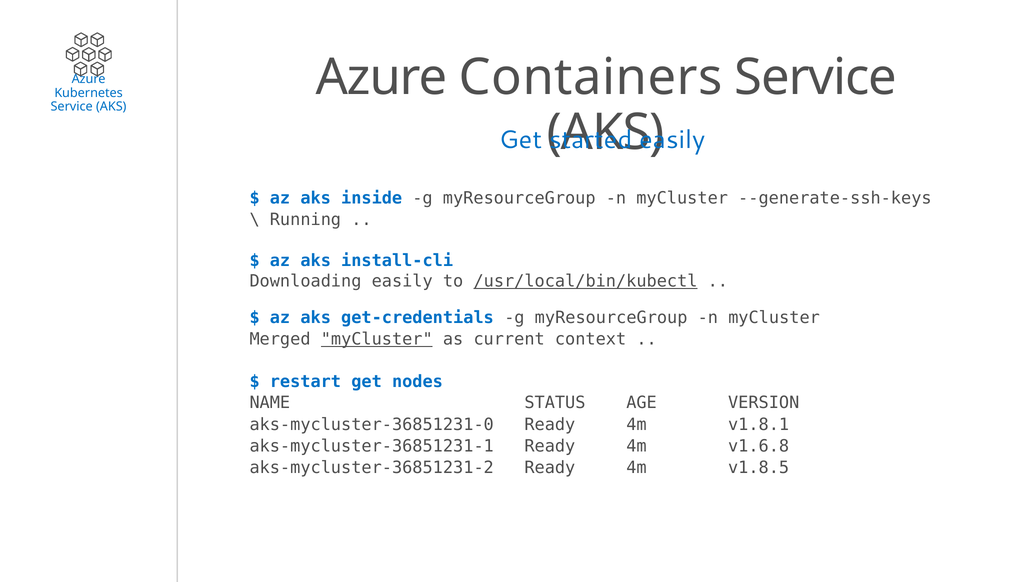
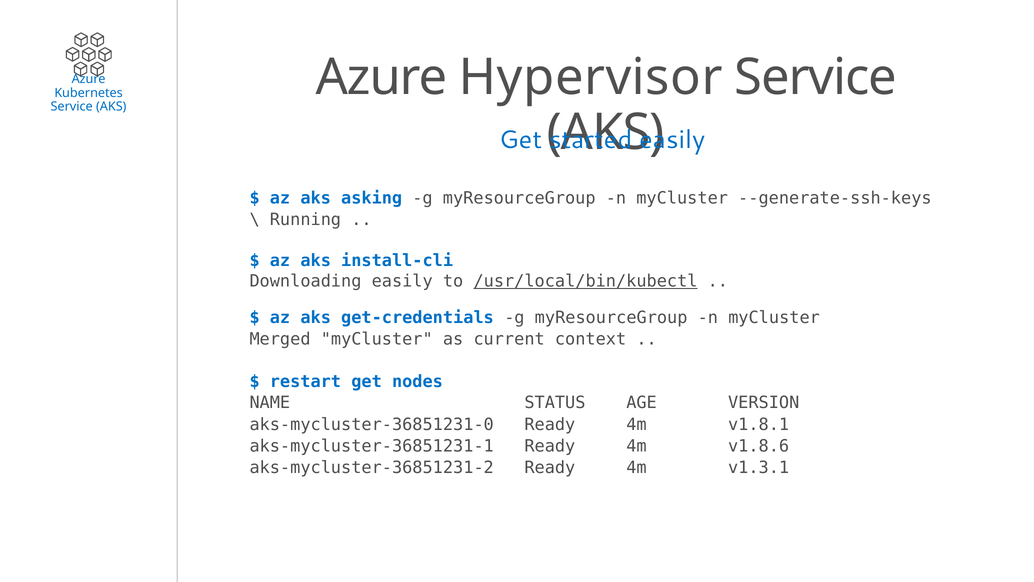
Containers: Containers -> Hypervisor (591, 78)
inside: inside -> asking (372, 198)
myCluster underline: present -> none (377, 339)
v1.6.8: v1.6.8 -> v1.8.6 (759, 446)
v1.8.5: v1.8.5 -> v1.3.1 (759, 468)
